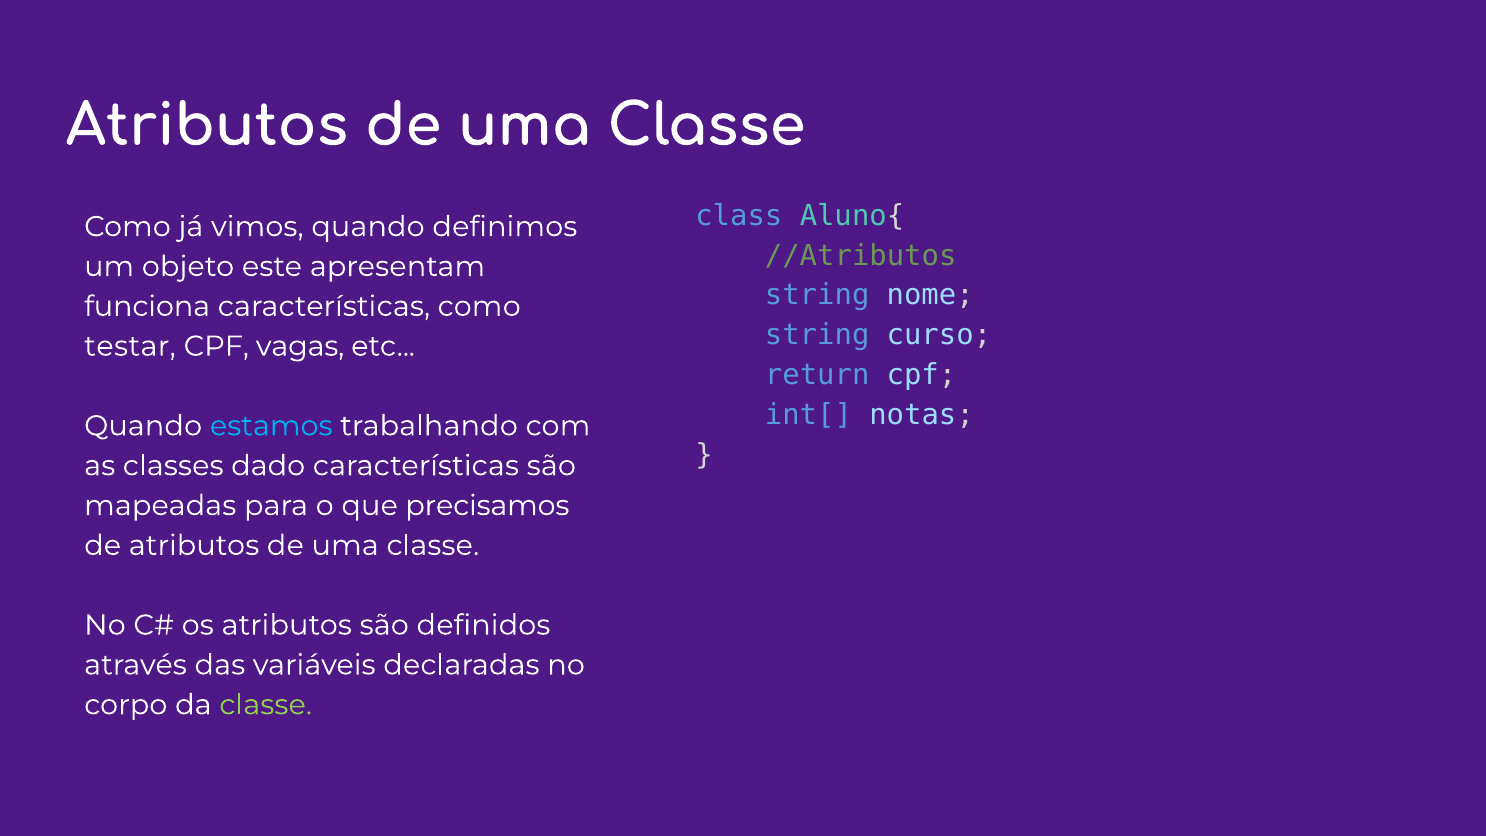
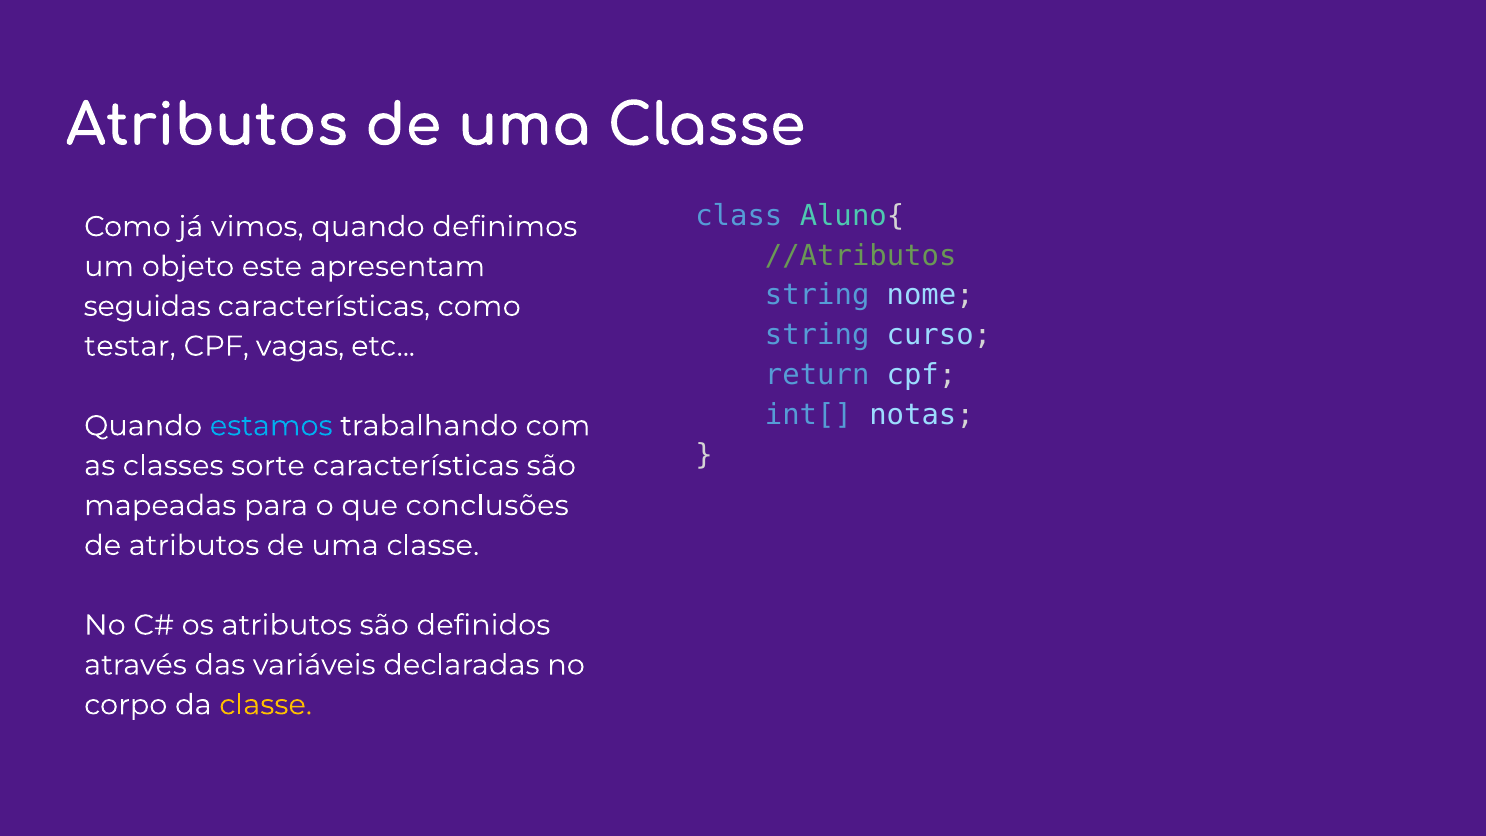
funciona: funciona -> seguidas (147, 306)
dado: dado -> sorte (268, 466)
precisamos: precisamos -> conclusões (487, 506)
classe colour: light green -> yellow (266, 705)
